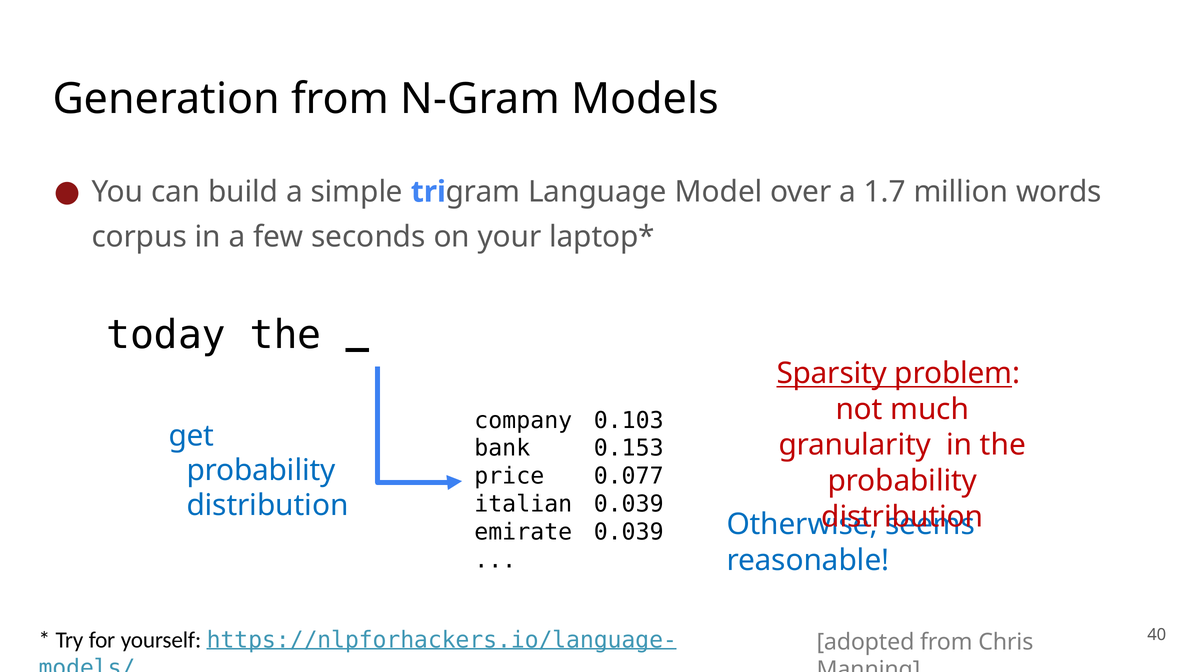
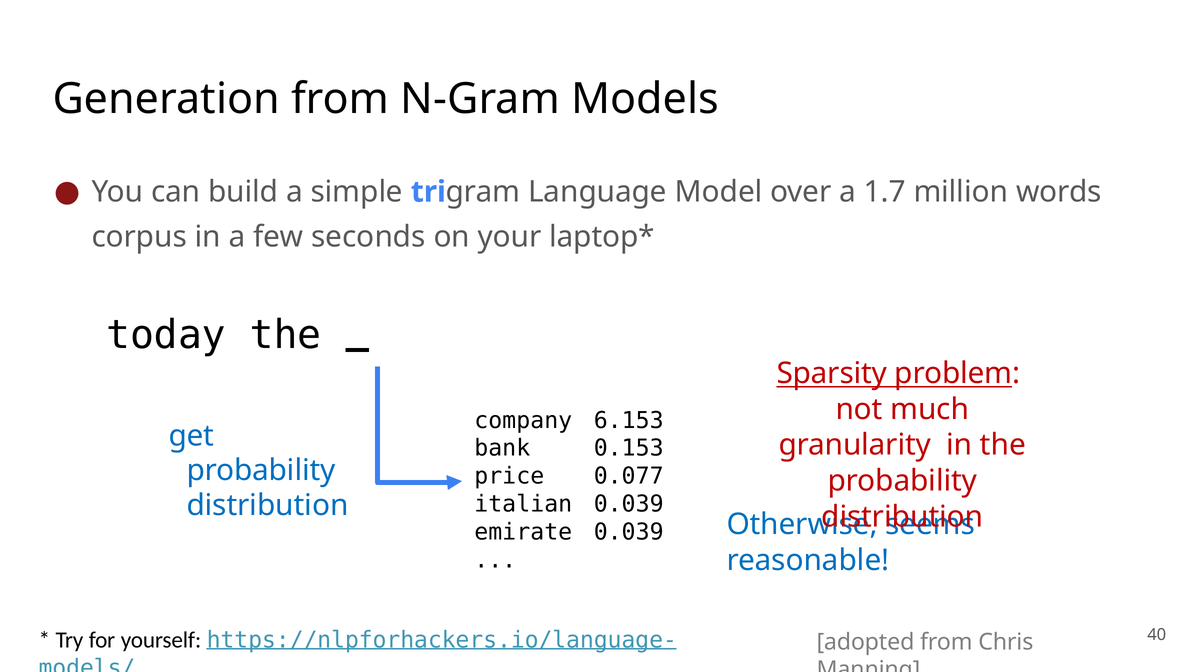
0.103: 0.103 -> 6.153 (629, 420)
